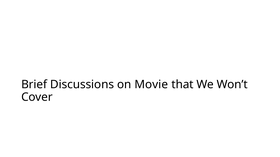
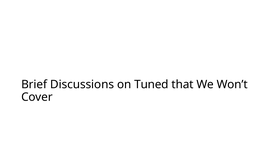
Movie: Movie -> Tuned (151, 85)
